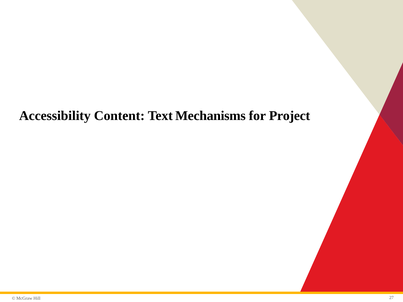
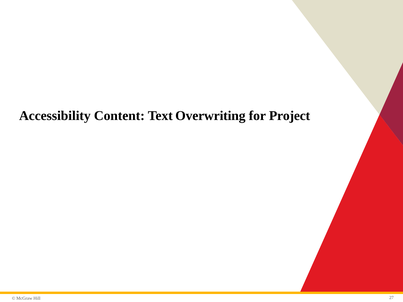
Mechanisms: Mechanisms -> Overwriting (210, 116)
